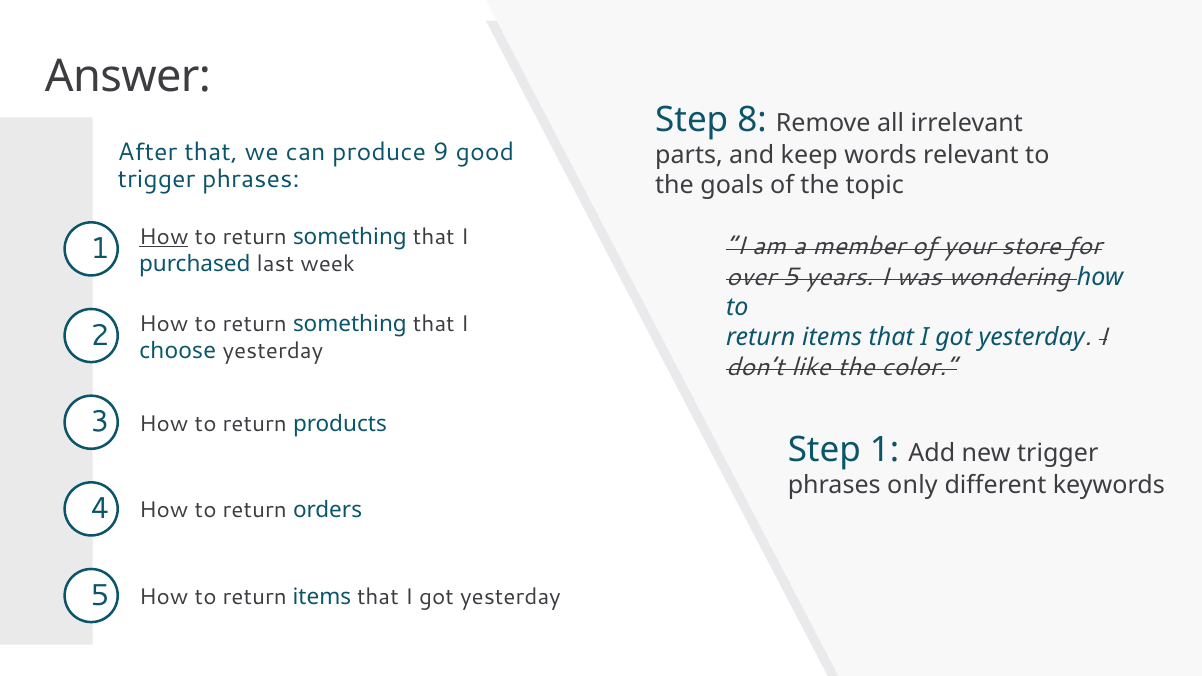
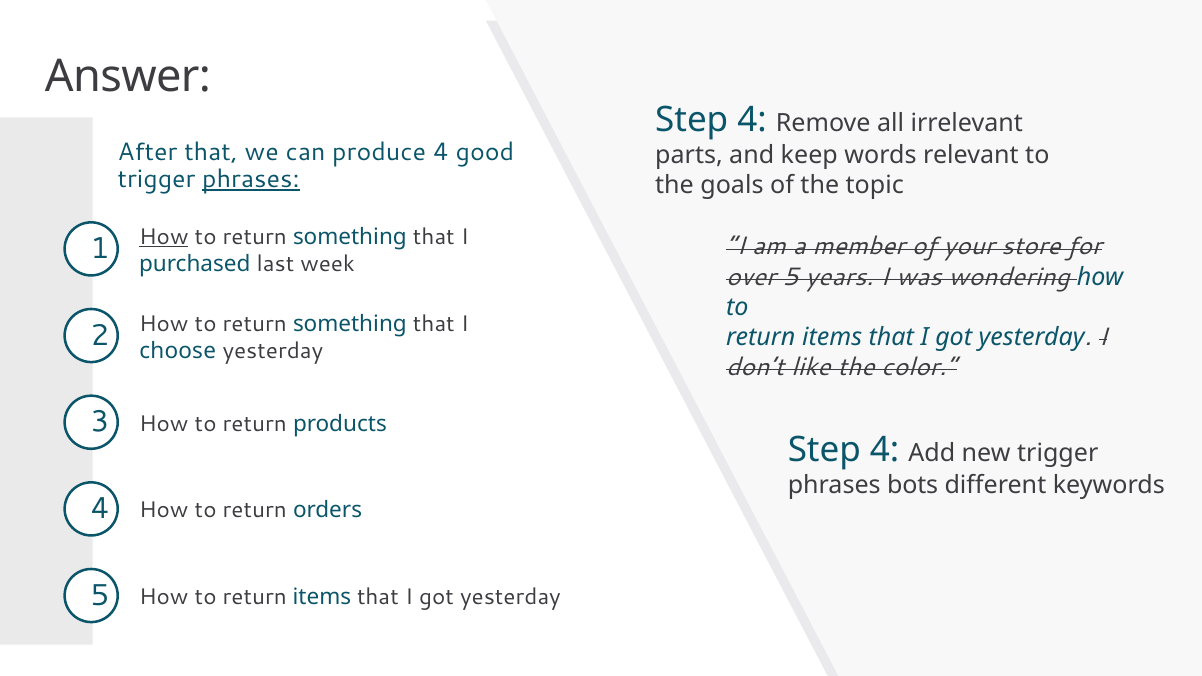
8: 8 -> 4 (752, 120)
produce 9: 9 -> 4 (441, 152)
phrases underline: none -> present (251, 179)
1: 1 -> 4 (885, 450)
only: only -> bots (913, 485)
